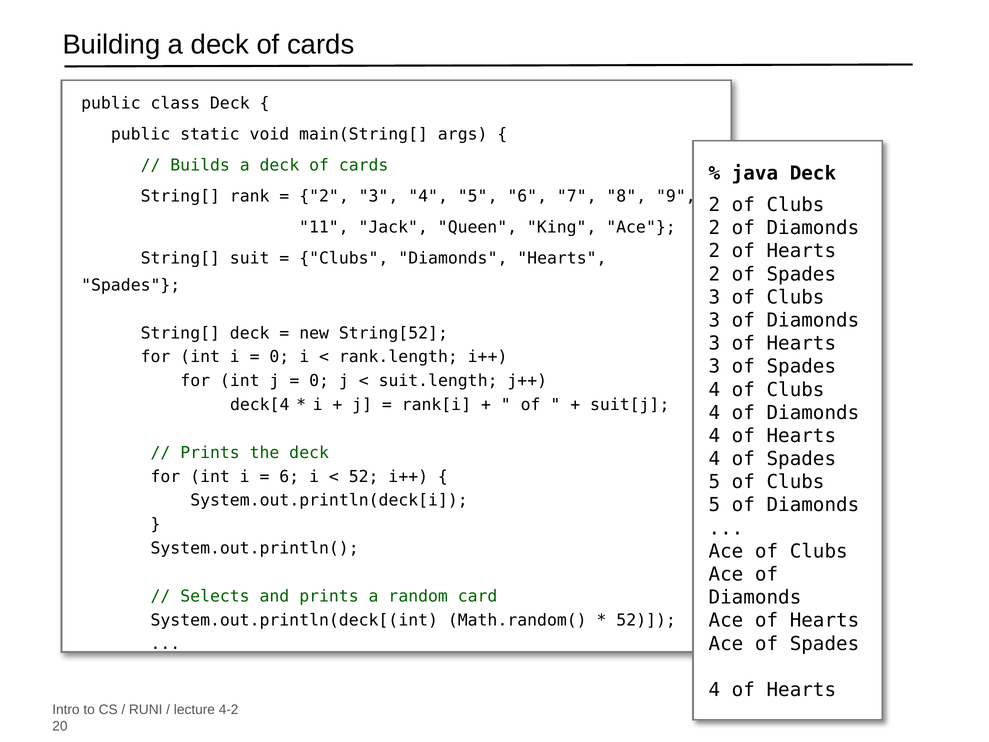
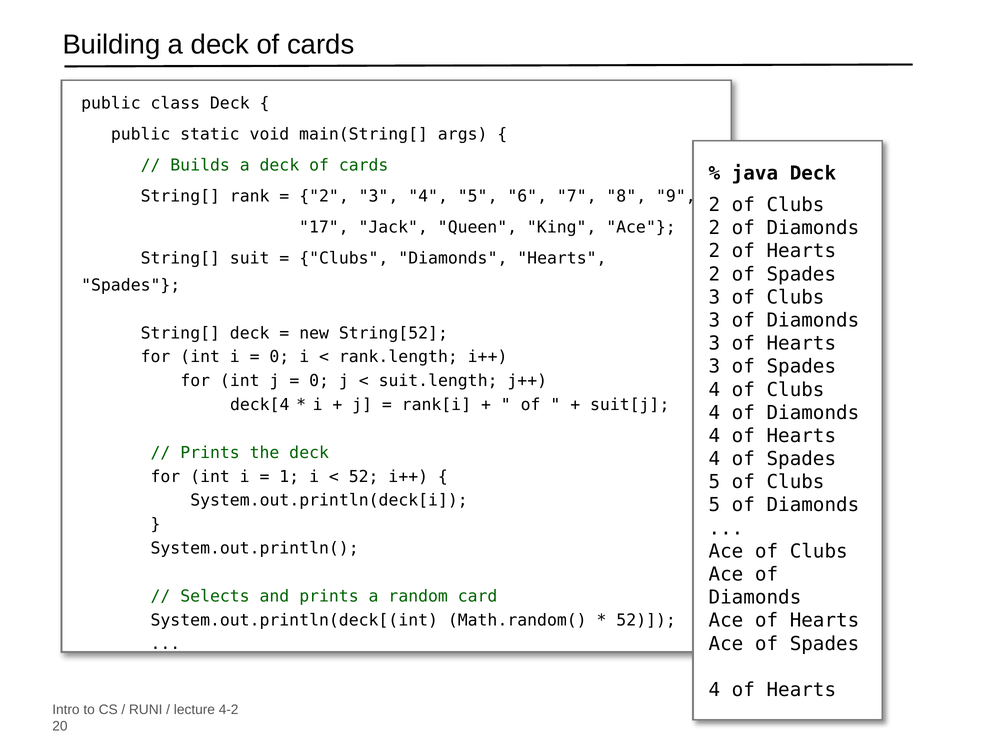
11: 11 -> 17 (324, 227)
6: 6 -> 1 (289, 476)
